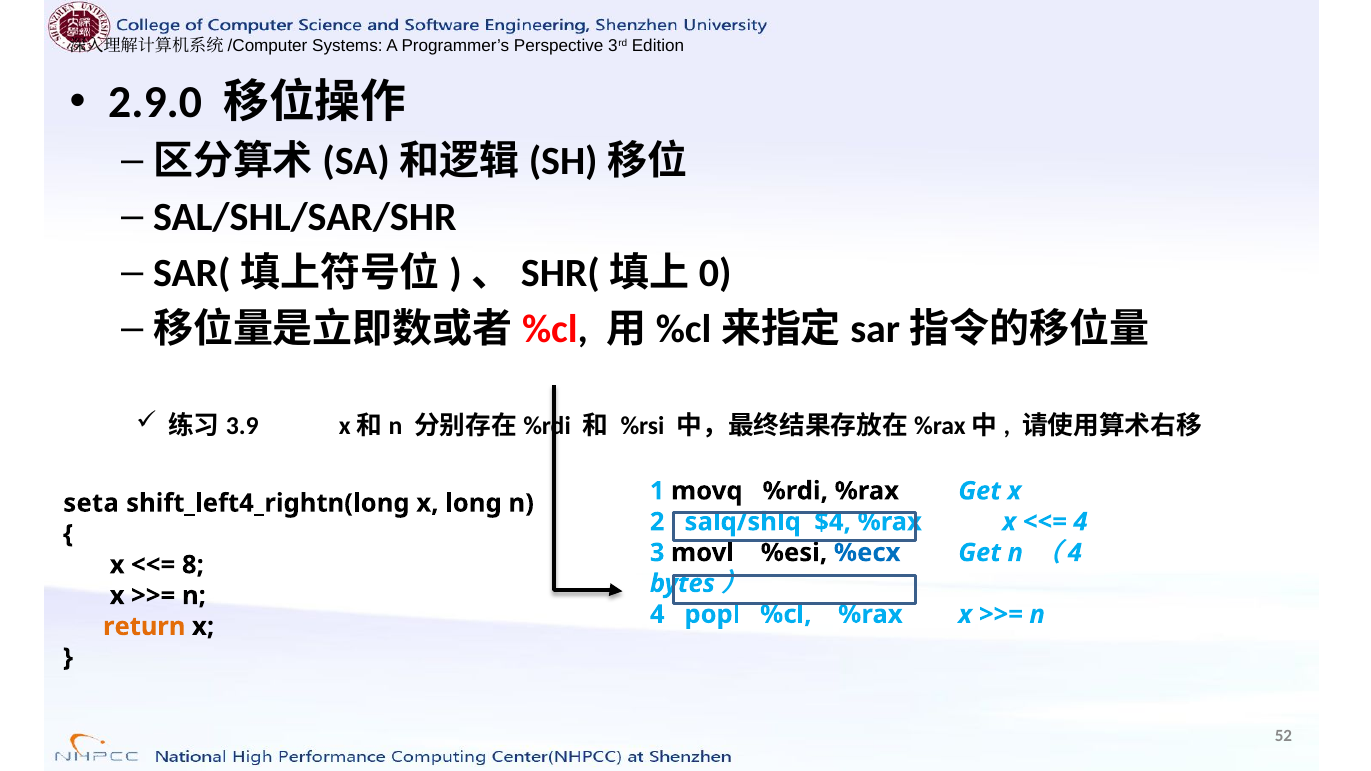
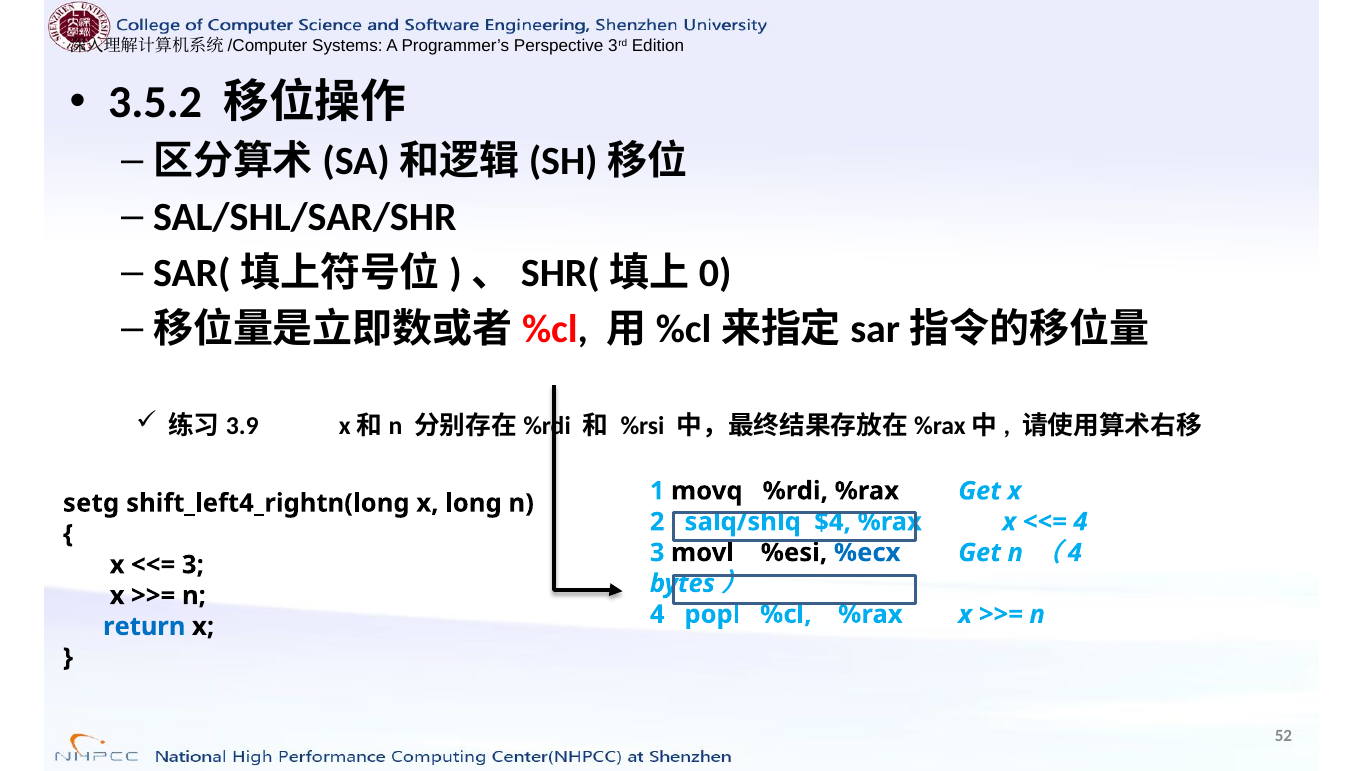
2.9.0: 2.9.0 -> 3.5.2 (155, 103)
seta: seta -> setg (91, 503)
8: 8 -> 3 (193, 565)
return colour: orange -> blue (144, 627)
